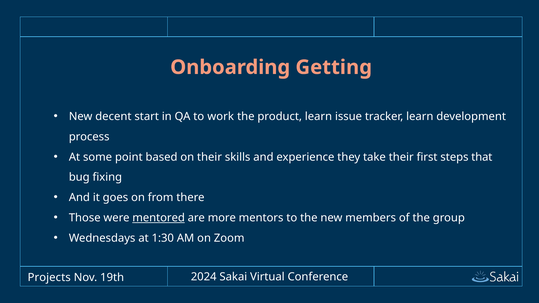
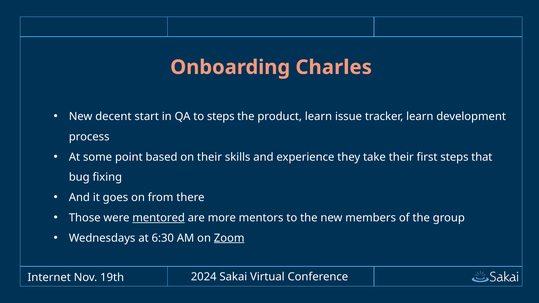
Getting: Getting -> Charles (334, 67)
to work: work -> steps (221, 117)
1:30: 1:30 -> 6:30 (163, 238)
Zoom underline: none -> present (229, 238)
Projects: Projects -> Internet (49, 278)
